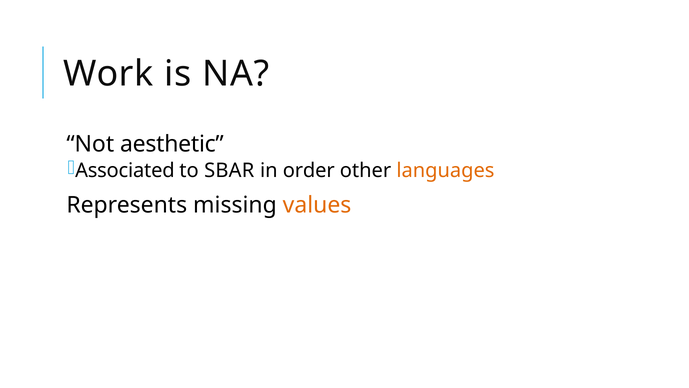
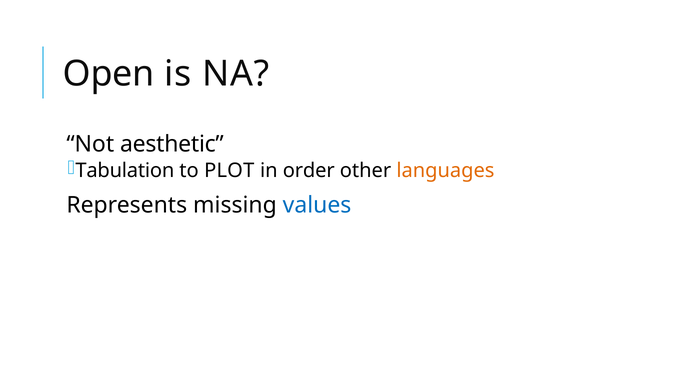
Work: Work -> Open (109, 74)
Associated: Associated -> Tabulation (125, 170)
SBAR: SBAR -> PLOT (229, 170)
values colour: orange -> blue (317, 205)
